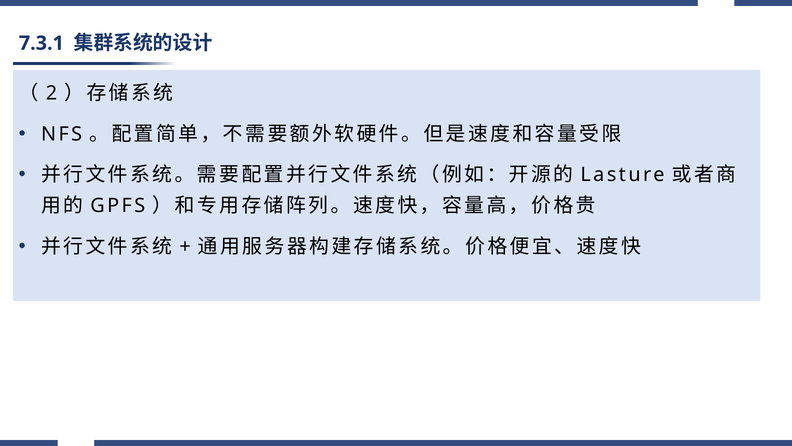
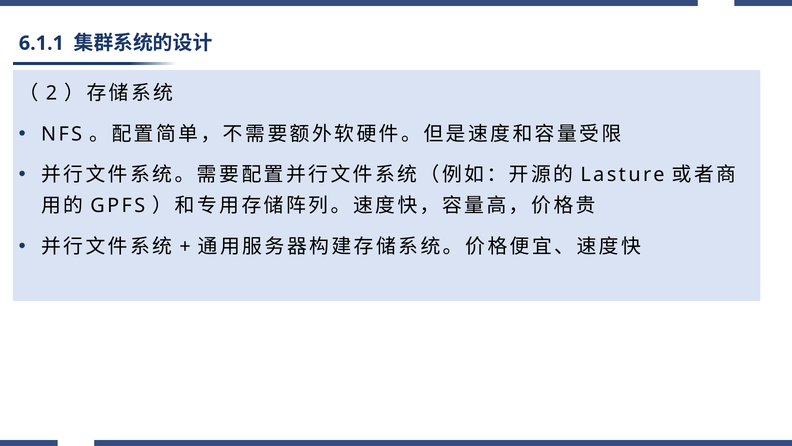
7.3.1: 7.3.1 -> 6.1.1 (41, 43)
